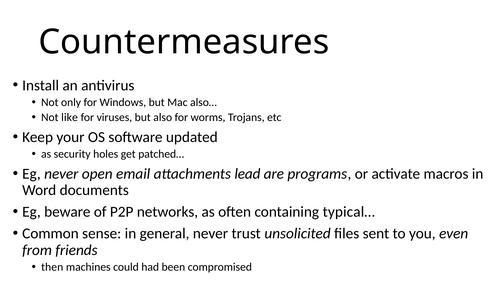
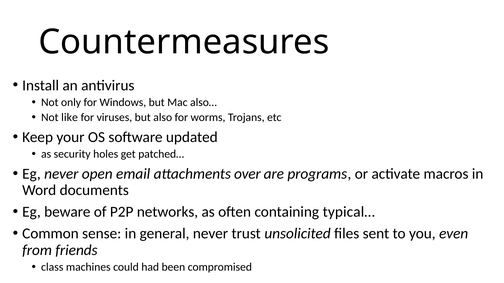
lead: lead -> over (247, 174)
then: then -> class (52, 268)
